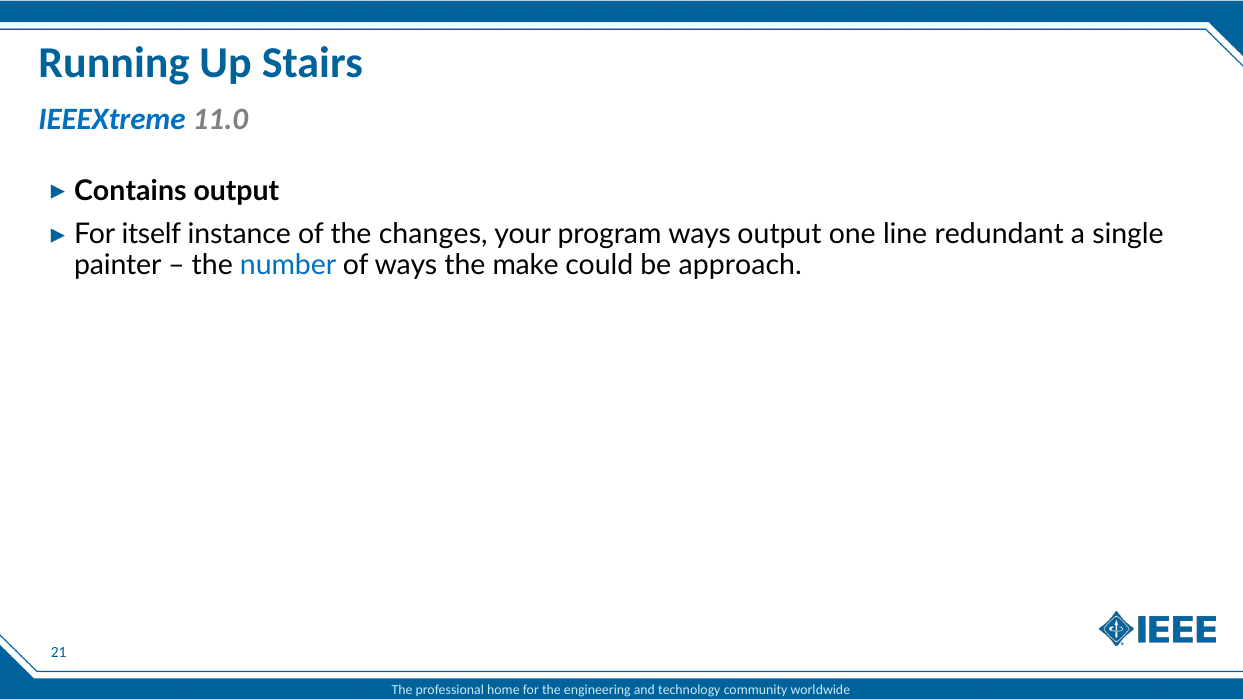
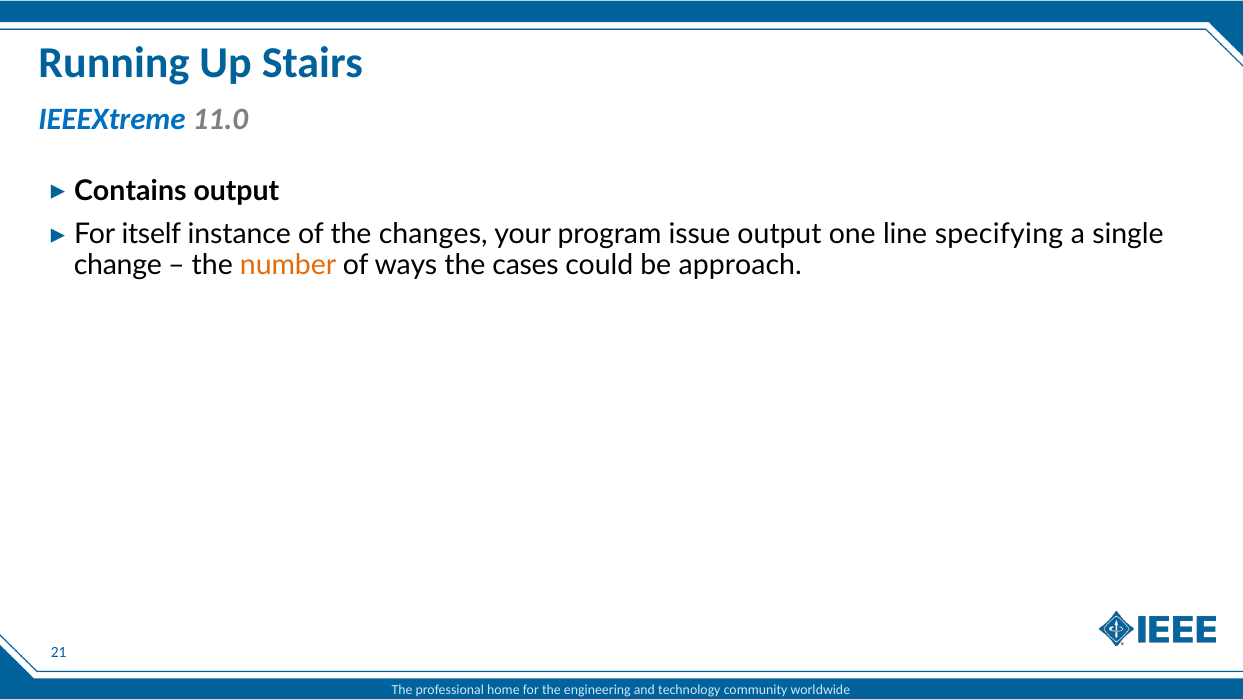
program ways: ways -> issue (700, 234)
redundant: redundant -> specifying (999, 234)
painter: painter -> change (118, 265)
number colour: blue -> orange (288, 265)
make: make -> cases (526, 265)
